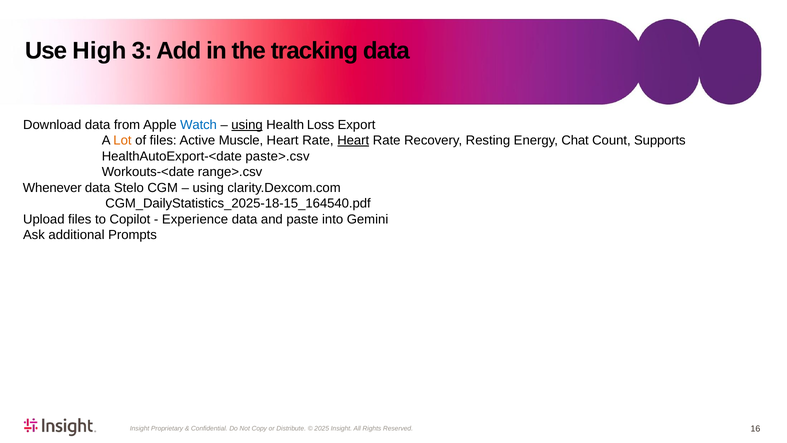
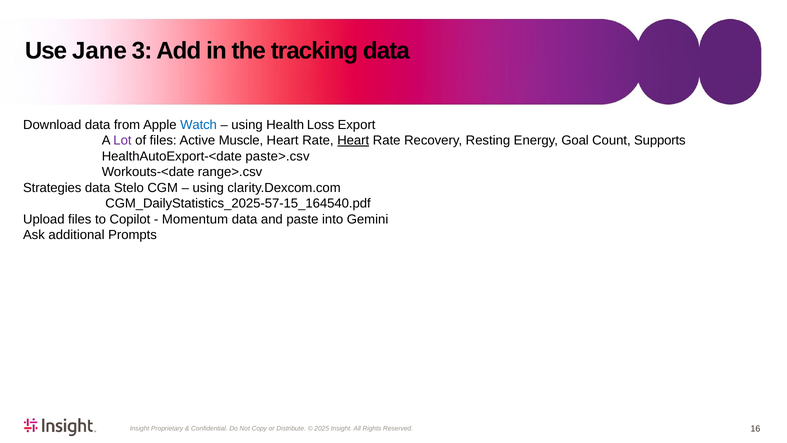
High: High -> Jane (99, 51)
using underline: present -> none (247, 125)
Lot colour: orange -> purple (122, 140)
Chat: Chat -> Goal (575, 140)
Whenever: Whenever -> Strategies (52, 188)
CGM_DailyStatistics_2025-18-15_164540.pdf: CGM_DailyStatistics_2025-18-15_164540.pdf -> CGM_DailyStatistics_2025-57-15_164540.pdf (238, 203)
Experience: Experience -> Momentum (195, 219)
